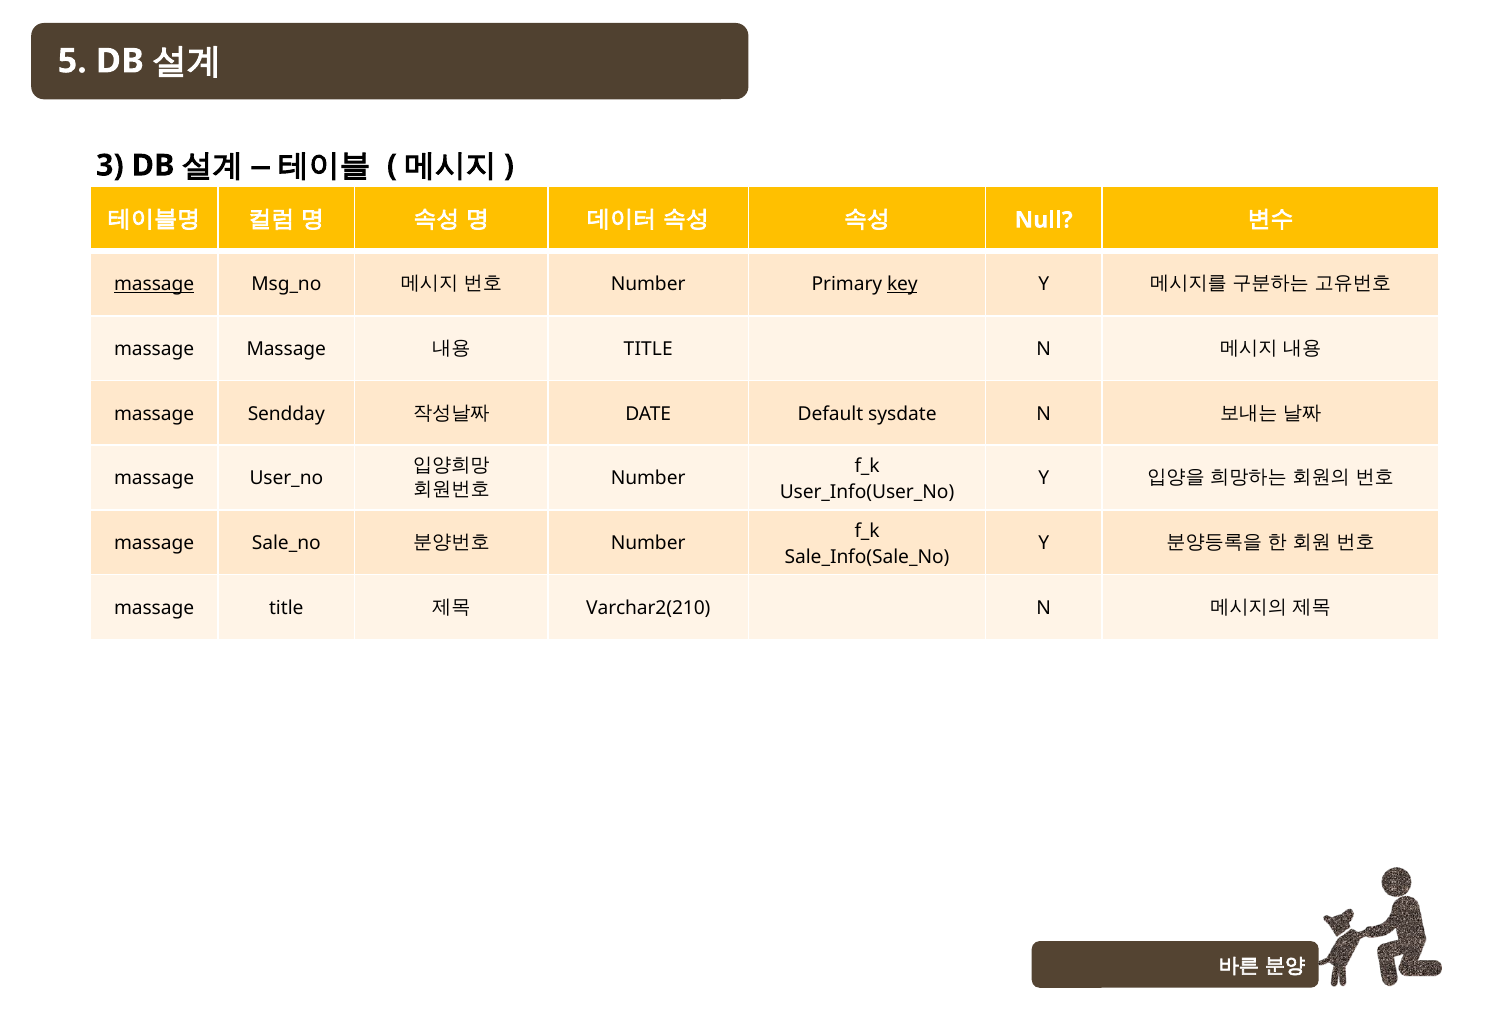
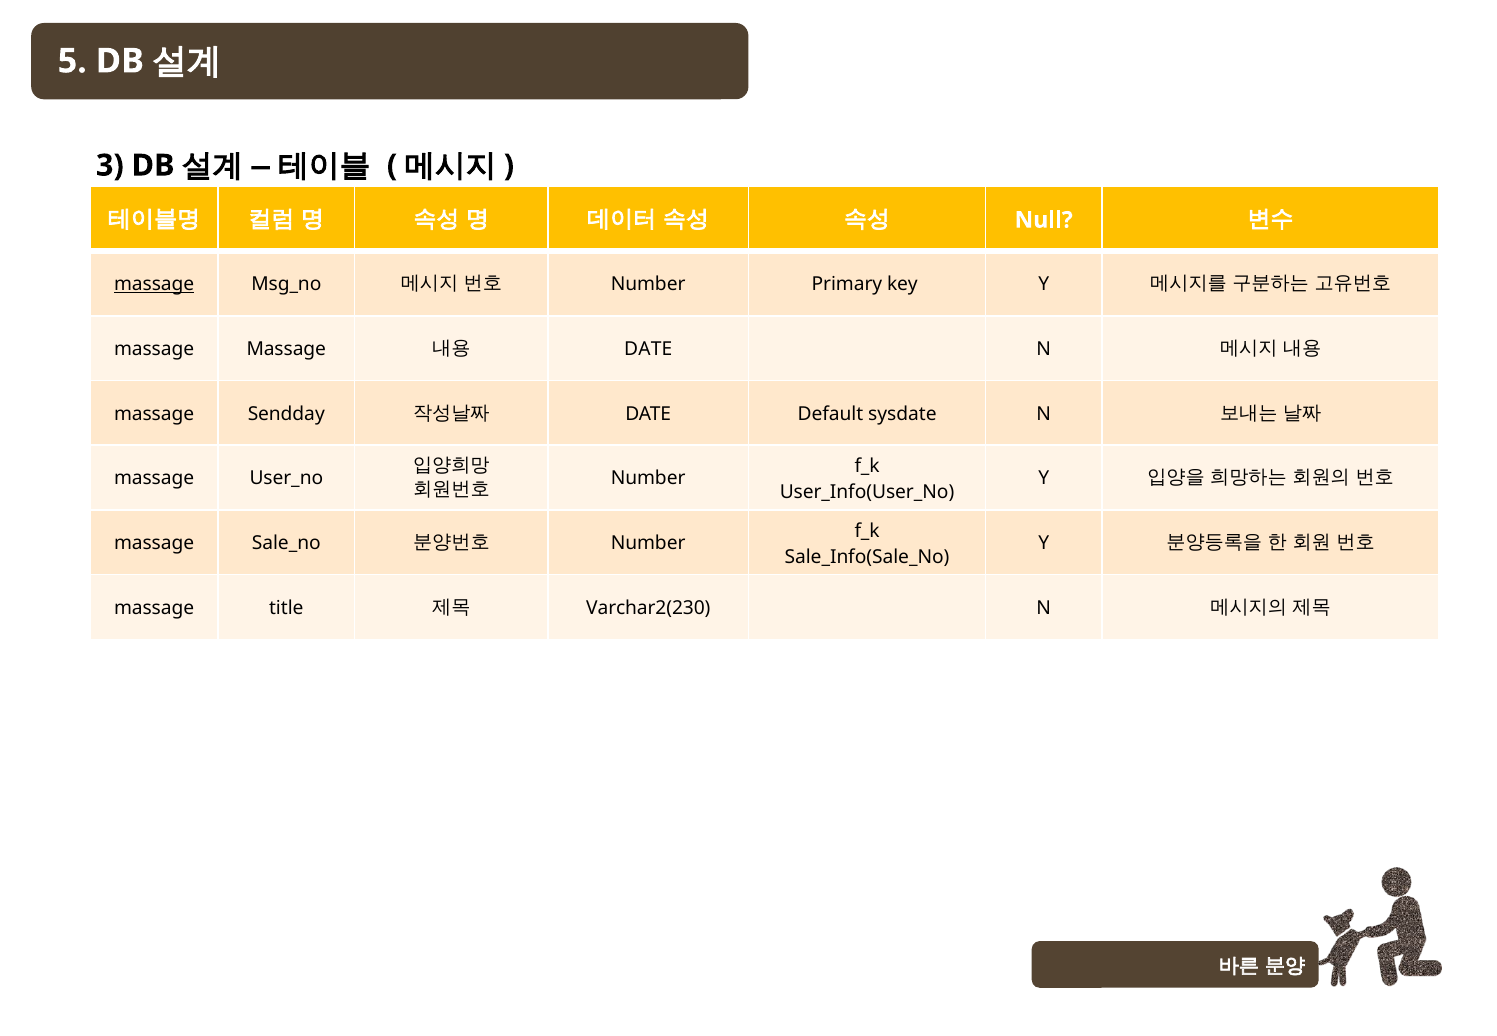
key underline: present -> none (902, 285)
TITLE: TITLE -> DATE (648, 349)
Varchar2(210: Varchar2(210 -> Varchar2(230 (648, 608)
